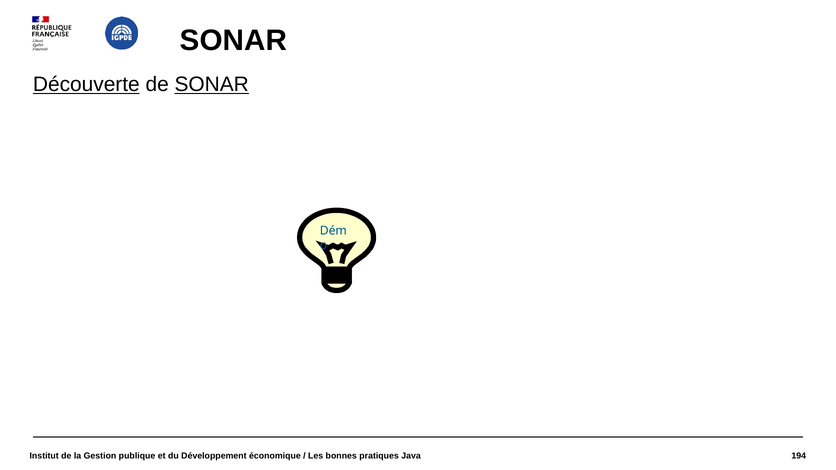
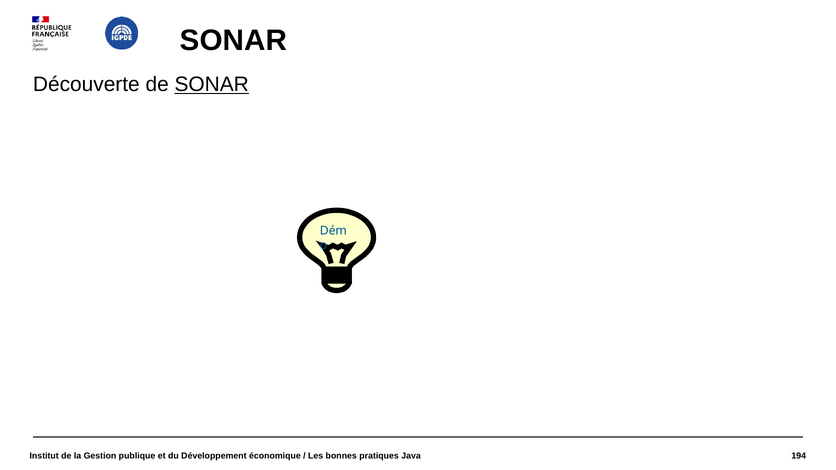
Découverte underline: present -> none (86, 85)
